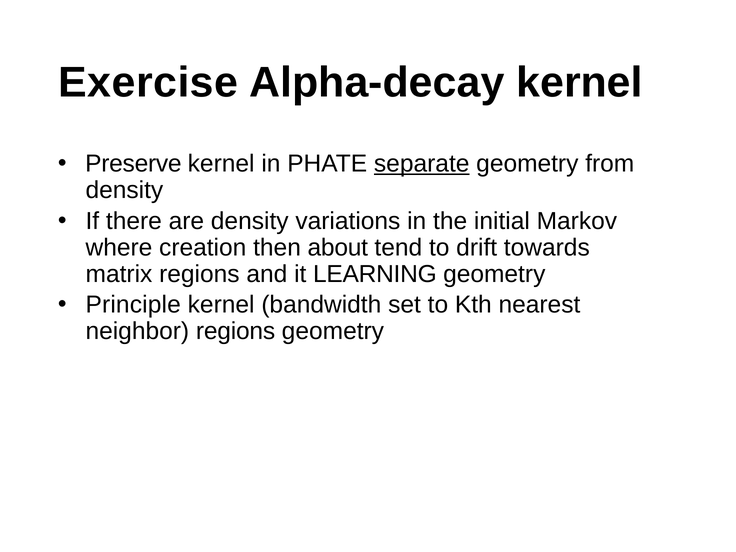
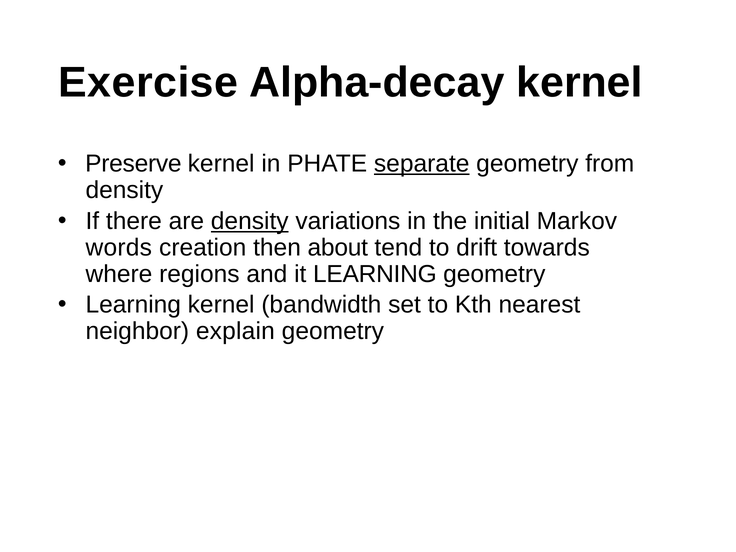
density underline: none -> present (250, 221)
where: where -> words (119, 248)
matrix: matrix -> where (119, 274)
Principle: Principle -> Learning (133, 305)
neighbor regions: regions -> explain (235, 331)
